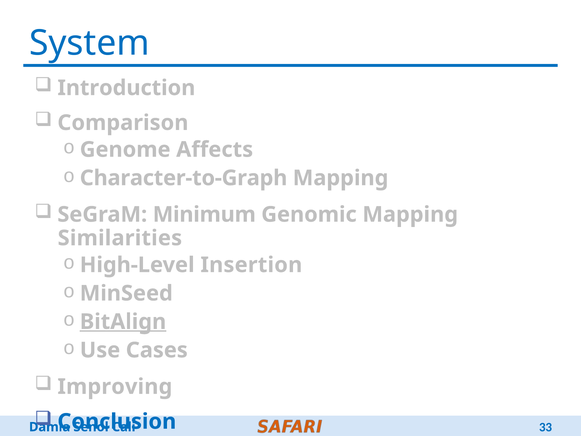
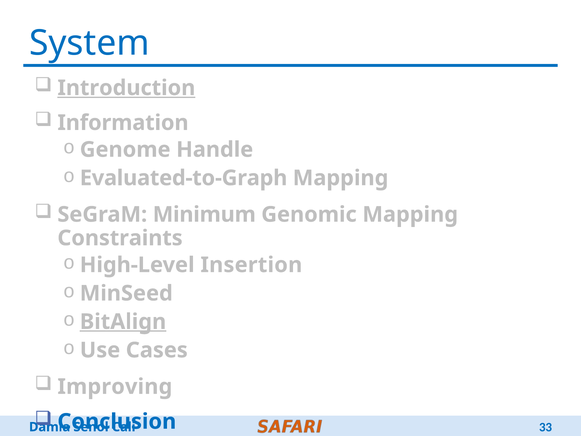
Introduction underline: none -> present (126, 88)
Comparison: Comparison -> Information (123, 123)
Affects: Affects -> Handle (215, 150)
Character-to-Graph: Character-to-Graph -> Evaluated-to-Graph (184, 178)
Similarities: Similarities -> Constraints (120, 238)
